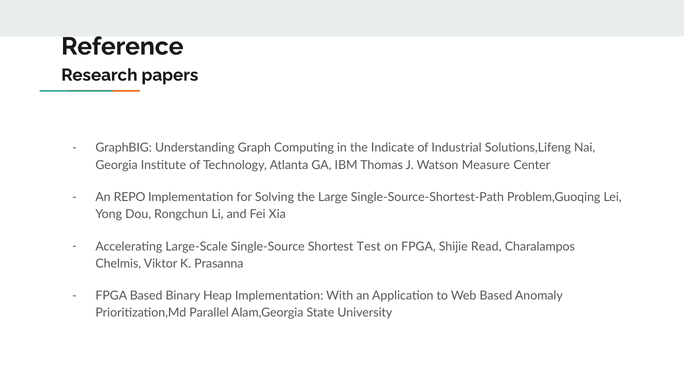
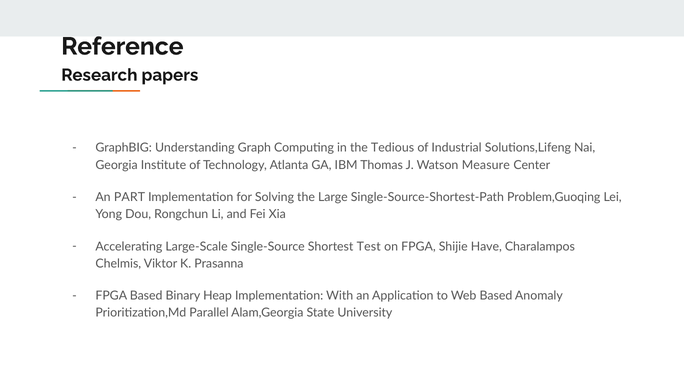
Indicate: Indicate -> Tedious (393, 148)
REPO: REPO -> PART (129, 197)
Read: Read -> Have (486, 246)
